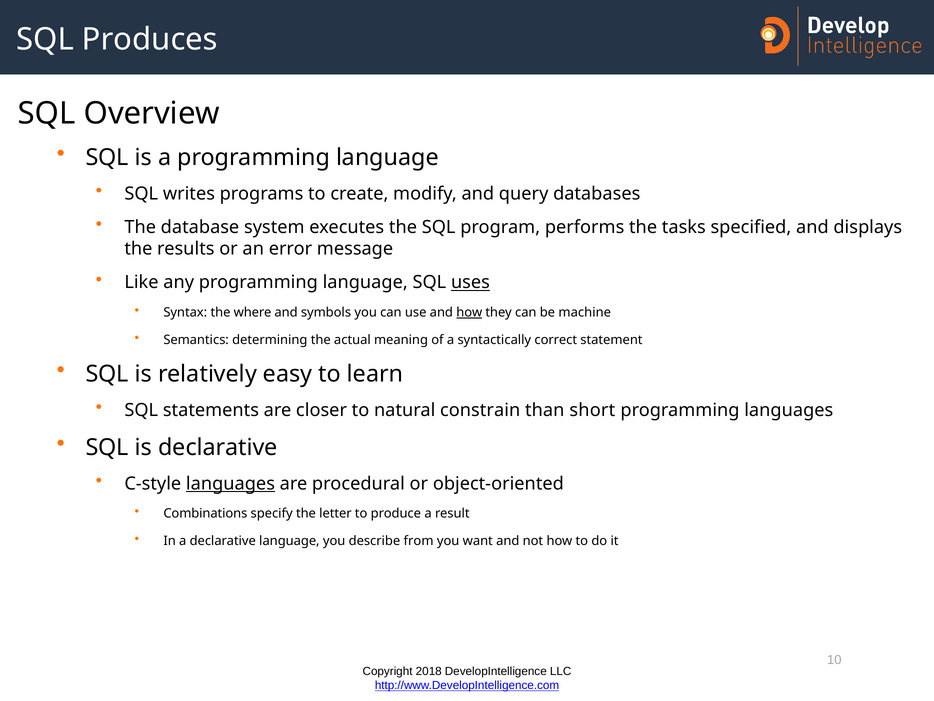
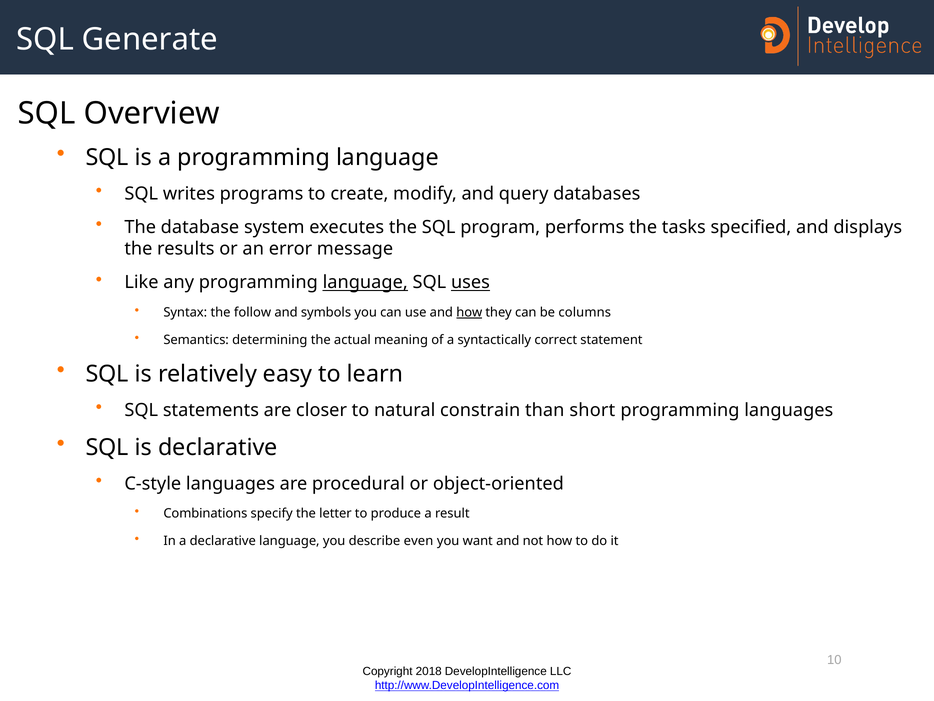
Produces: Produces -> Generate (150, 39)
language underline: none -> present (365, 282)
where: where -> follow (252, 312)
machine: machine -> columns (585, 312)
languages underline: present -> none (230, 483)
from: from -> even (418, 541)
